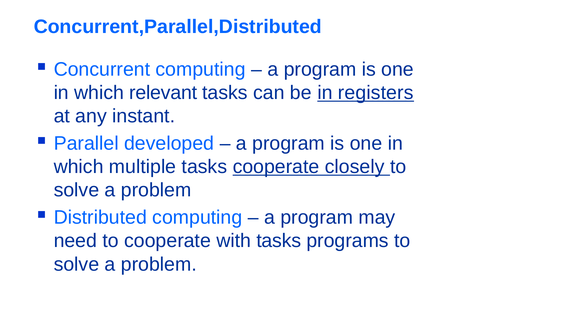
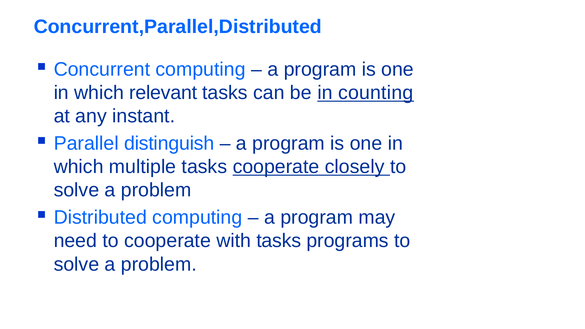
registers: registers -> counting (376, 93)
developed: developed -> distinguish (169, 143)
